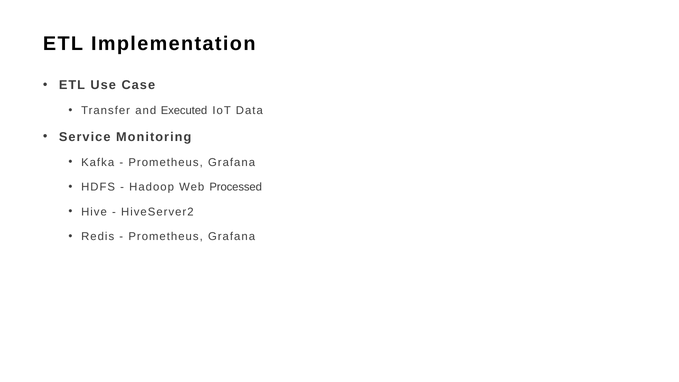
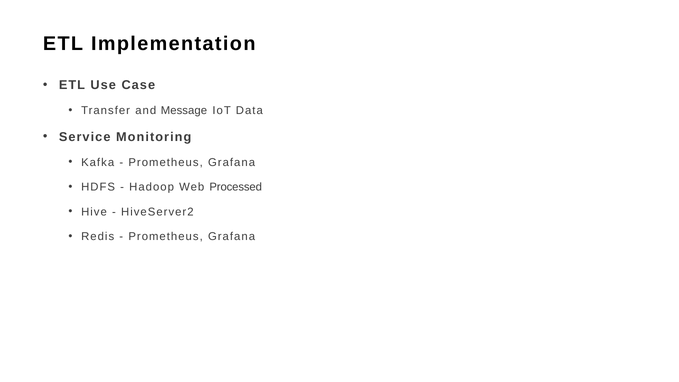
Executed: Executed -> Message (184, 111)
